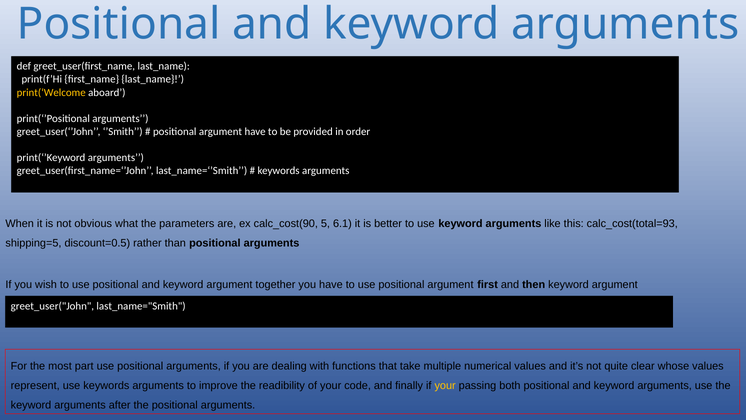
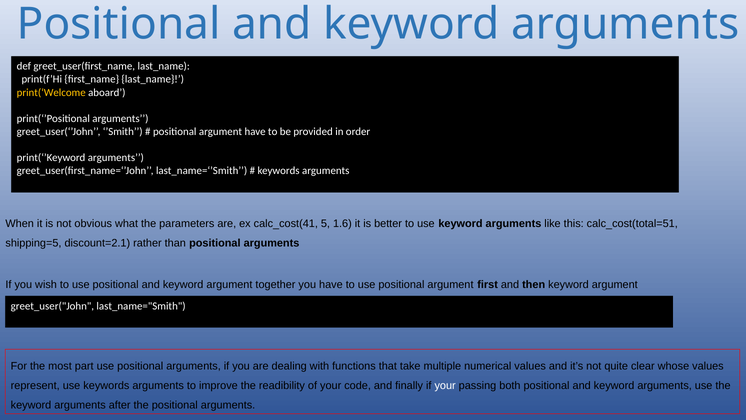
calc_cost(90: calc_cost(90 -> calc_cost(41 (286, 224)
6.1: 6.1 -> 1.6 (342, 224)
calc_cost(total=93: calc_cost(total=93 -> calc_cost(total=51 (632, 224)
discount=0.5: discount=0.5 -> discount=2.1 (97, 243)
your colour: yellow -> white (445, 385)
